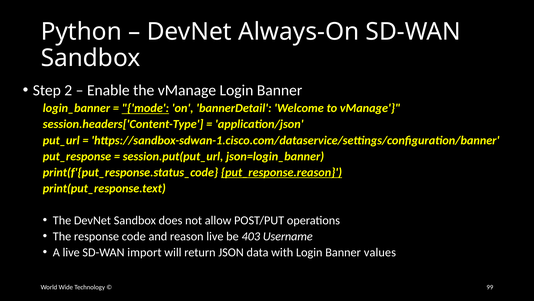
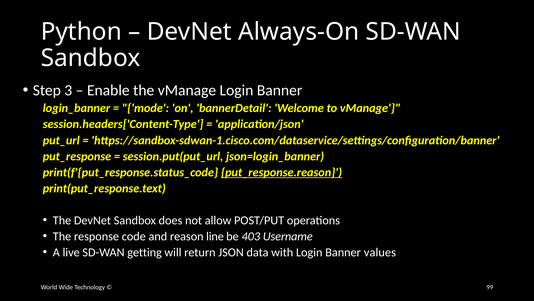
2: 2 -> 3 (68, 90)
mode underline: present -> none (145, 108)
reason live: live -> line (215, 236)
import: import -> getting (145, 252)
